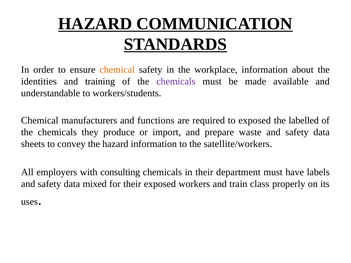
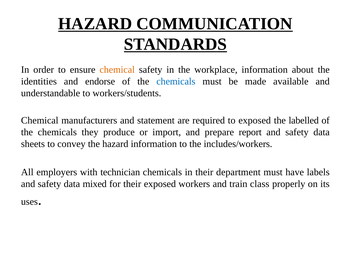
training: training -> endorse (100, 81)
chemicals colour: purple -> blue (176, 81)
functions: functions -> statement (156, 121)
waste: waste -> report (250, 132)
satellite/workers: satellite/workers -> includes/workers (238, 144)
consulting: consulting -> technician (120, 172)
